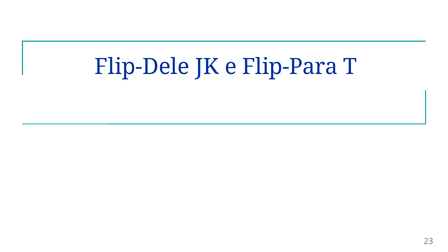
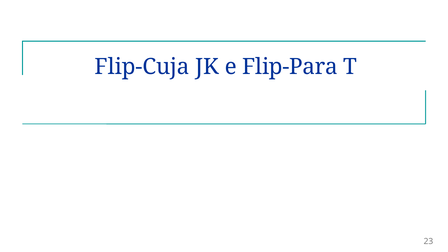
Flip-Dele: Flip-Dele -> Flip-Cuja (142, 67)
